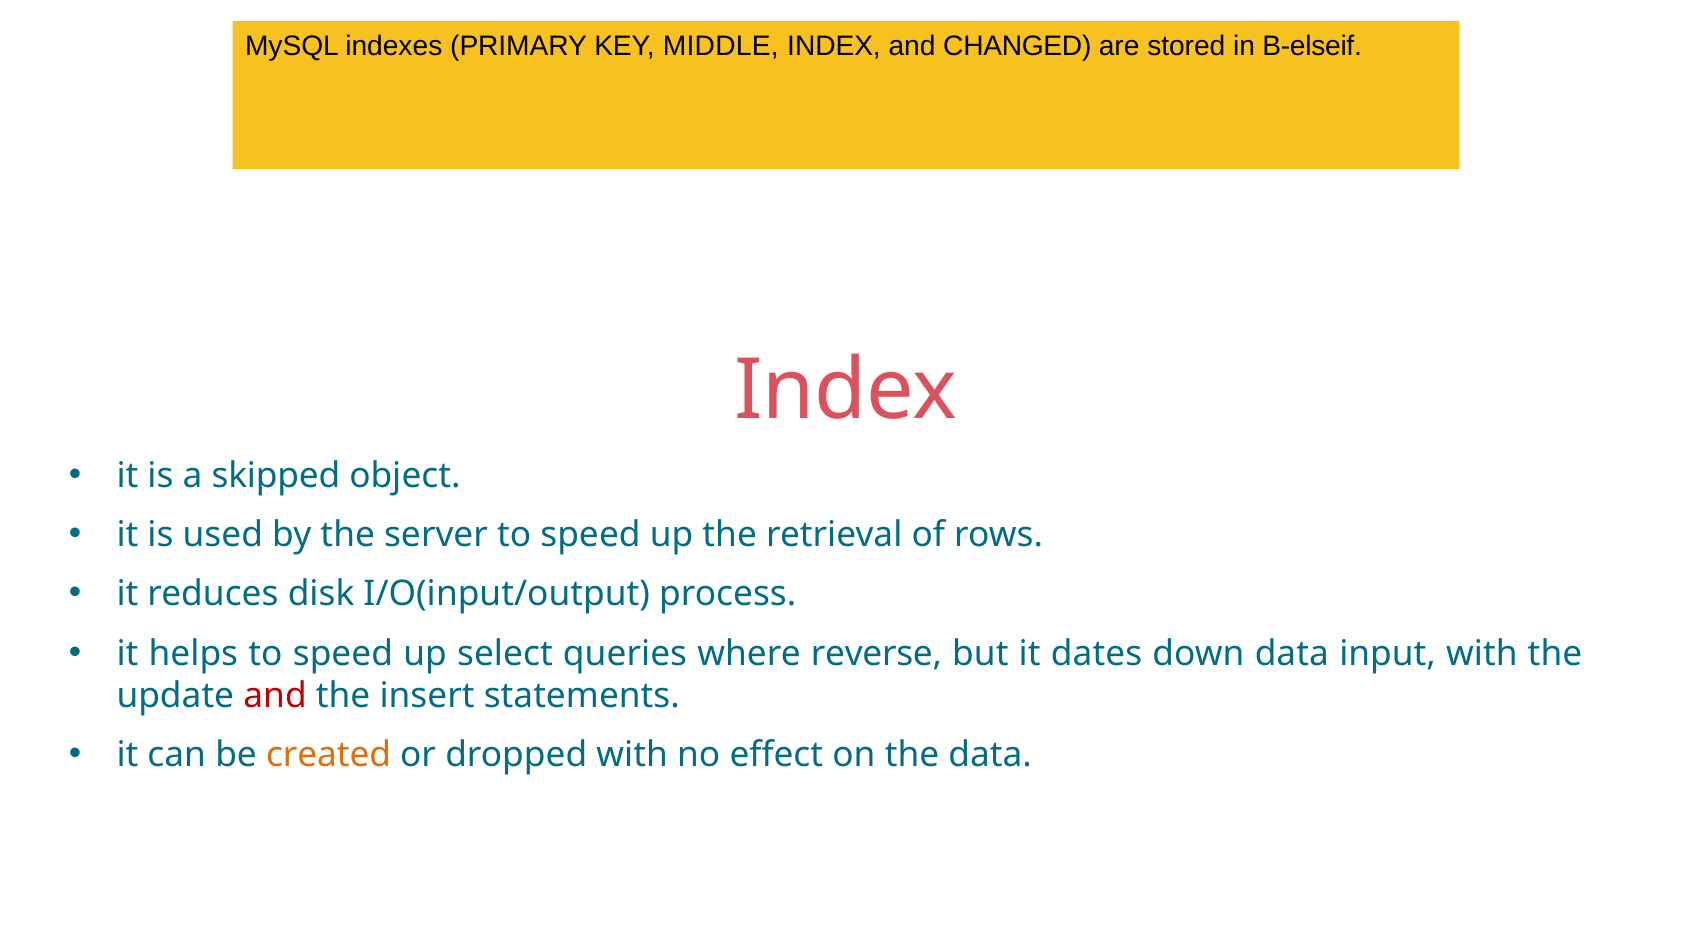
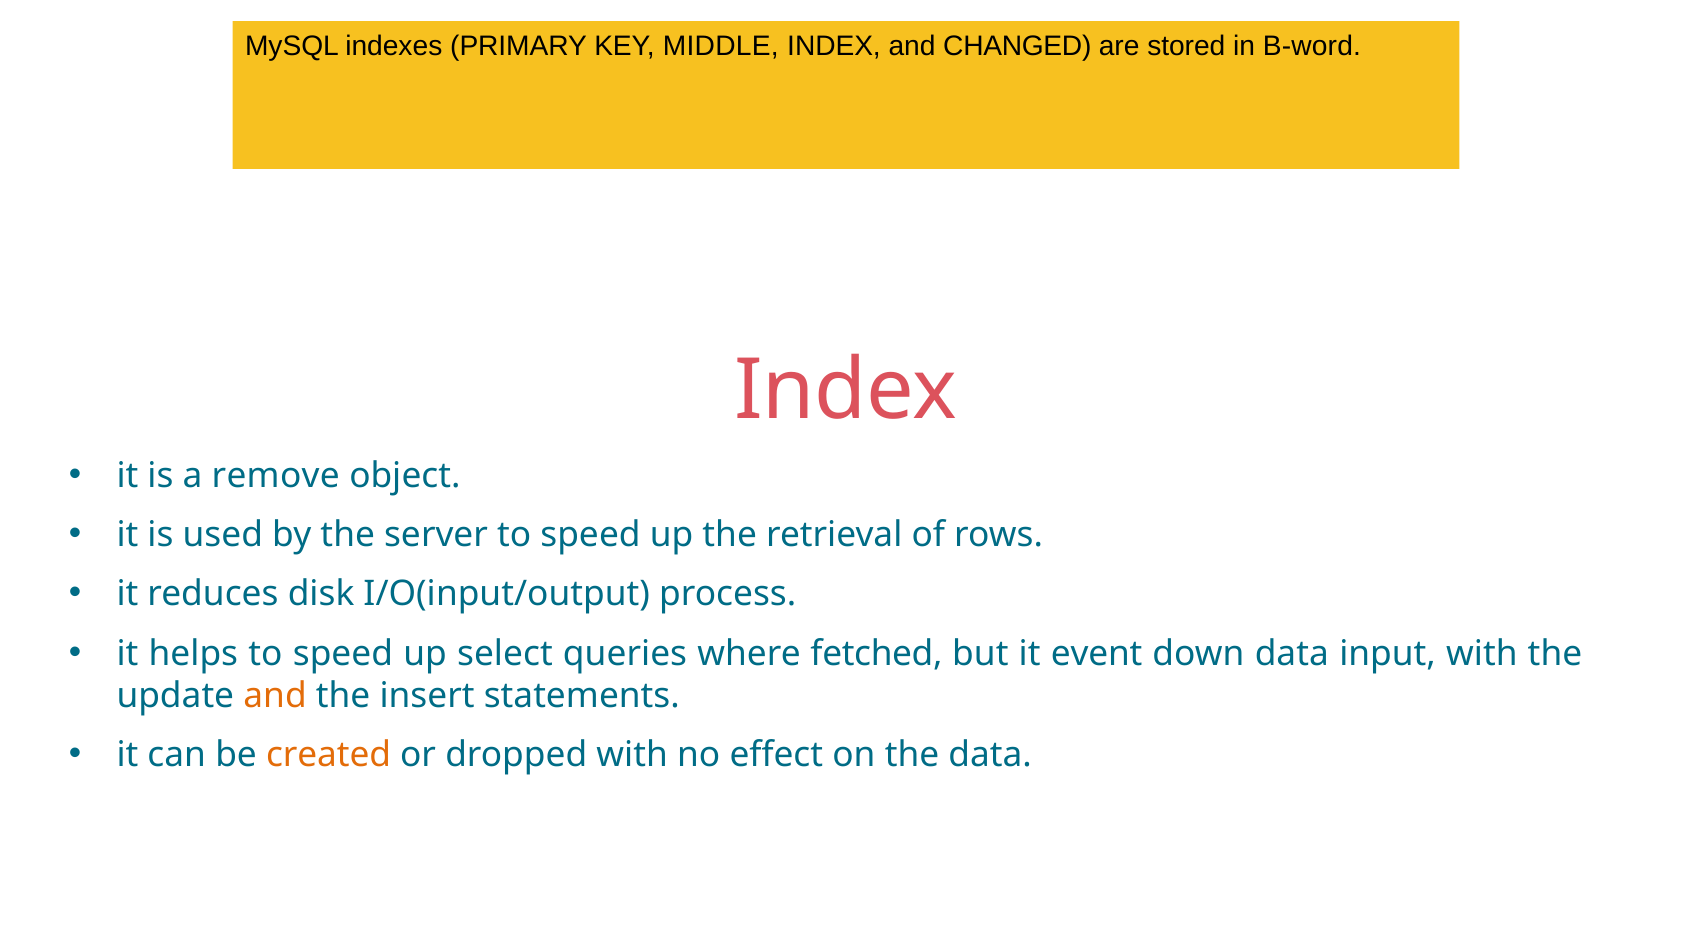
B-elseif: B-elseif -> B-word (1312, 46)
skipped: skipped -> remove (276, 476)
reverse: reverse -> fetched (877, 653)
dates: dates -> event (1097, 653)
and colour: red -> orange (275, 696)
